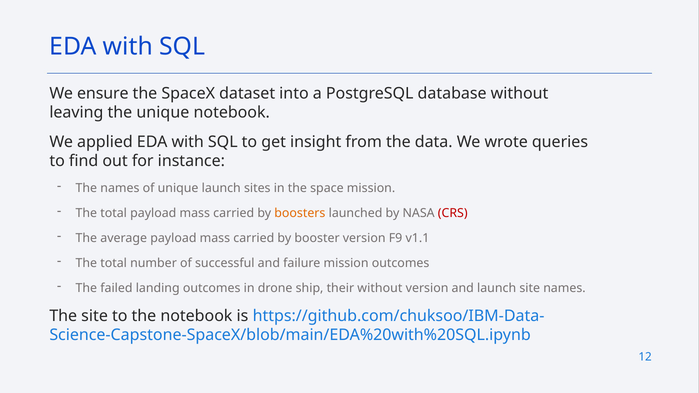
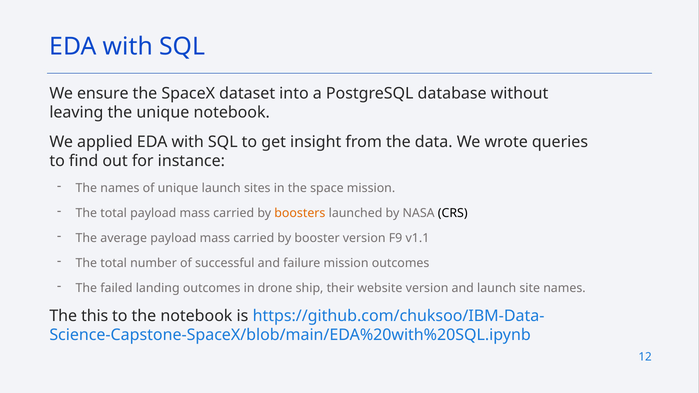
CRS colour: red -> black (453, 213)
their without: without -> website (380, 288)
The site: site -> this (95, 316)
